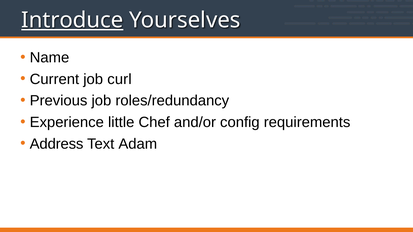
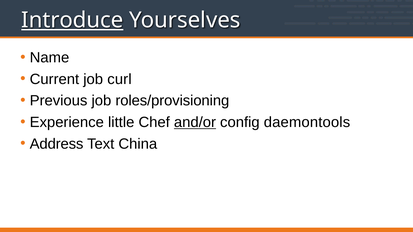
roles/redundancy: roles/redundancy -> roles/provisioning (172, 101)
and/or underline: none -> present (195, 122)
requirements: requirements -> daemontools (307, 122)
Adam: Adam -> China (138, 144)
